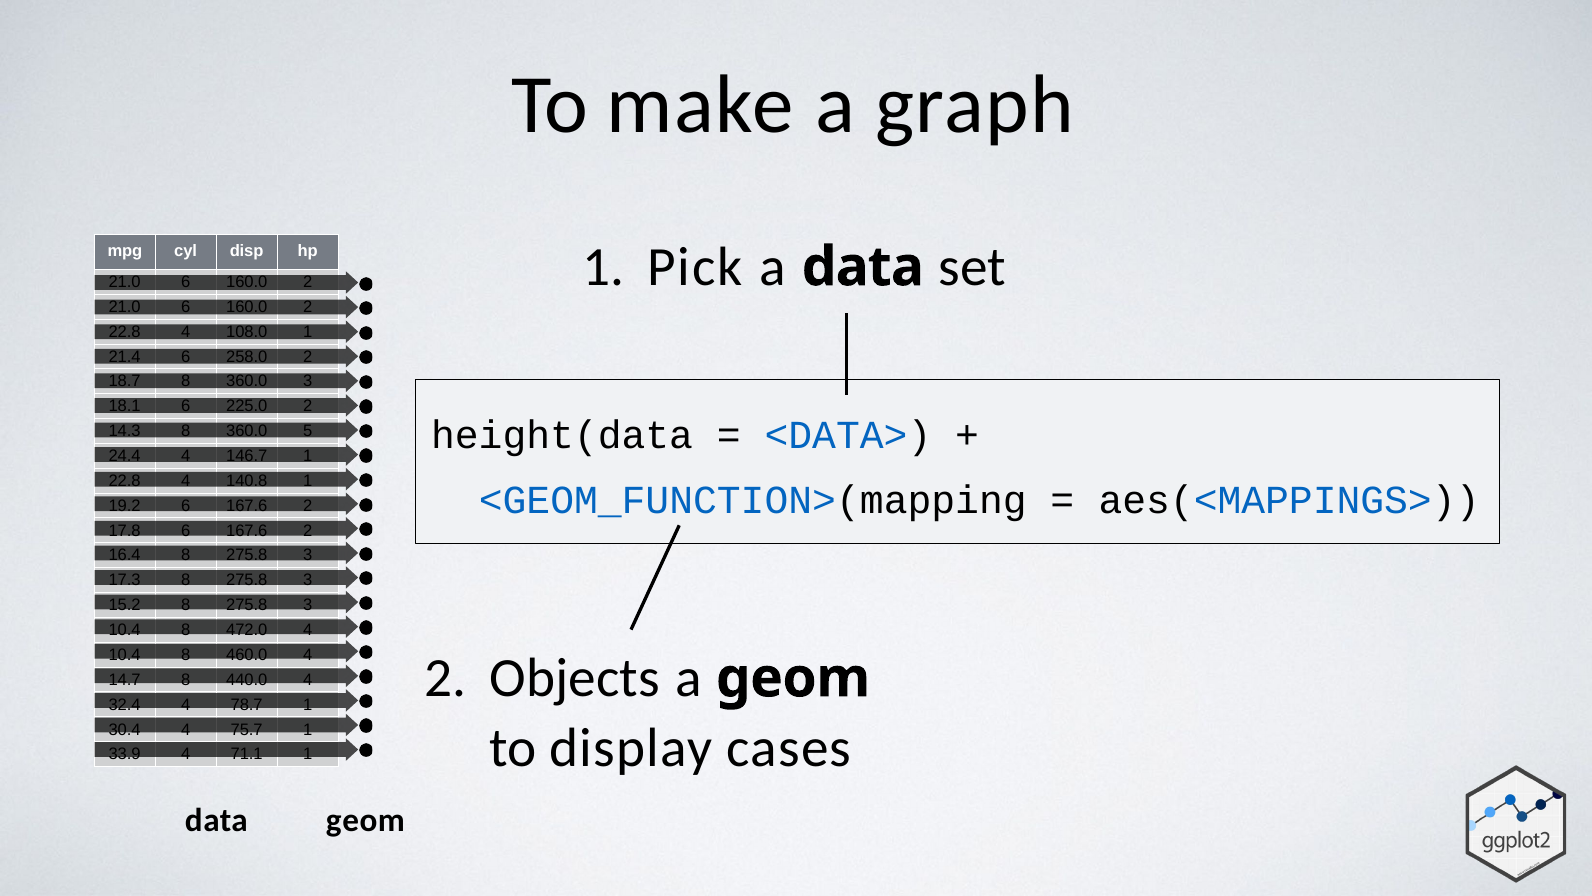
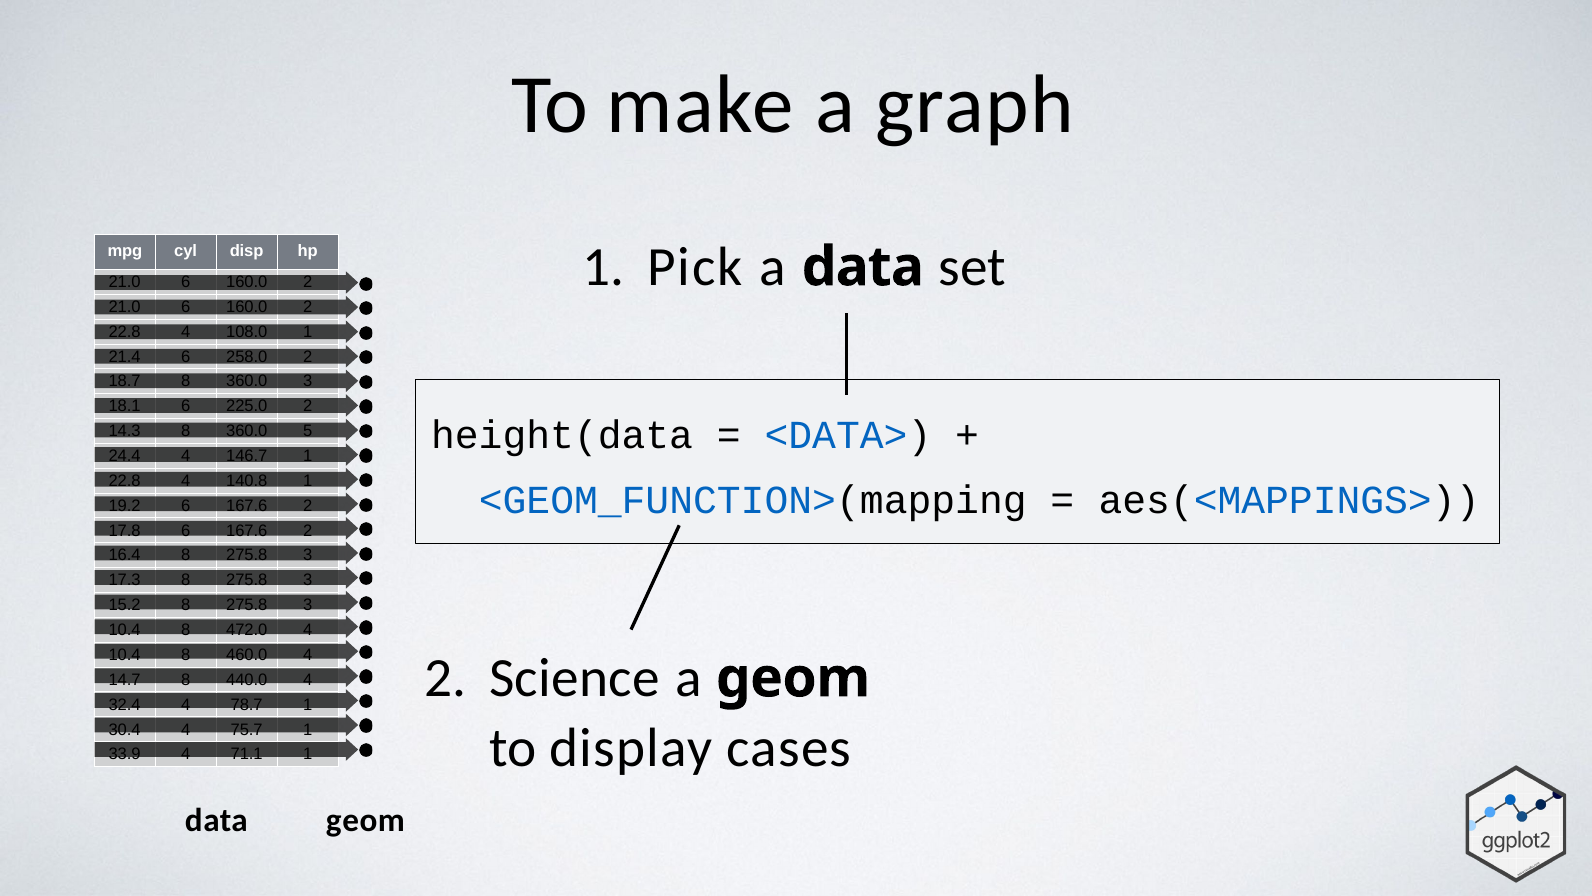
Objects: Objects -> Science (575, 678)
